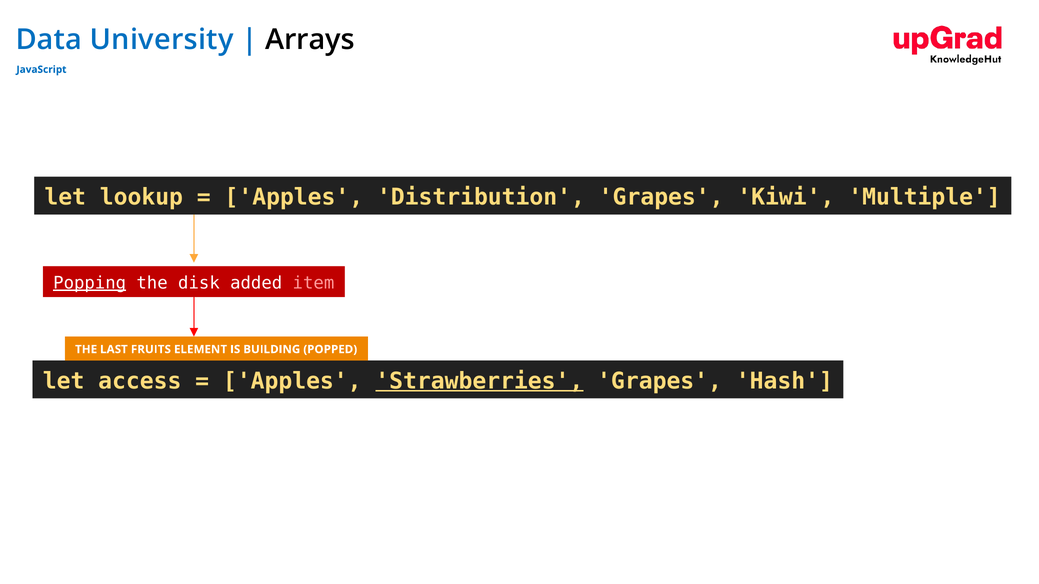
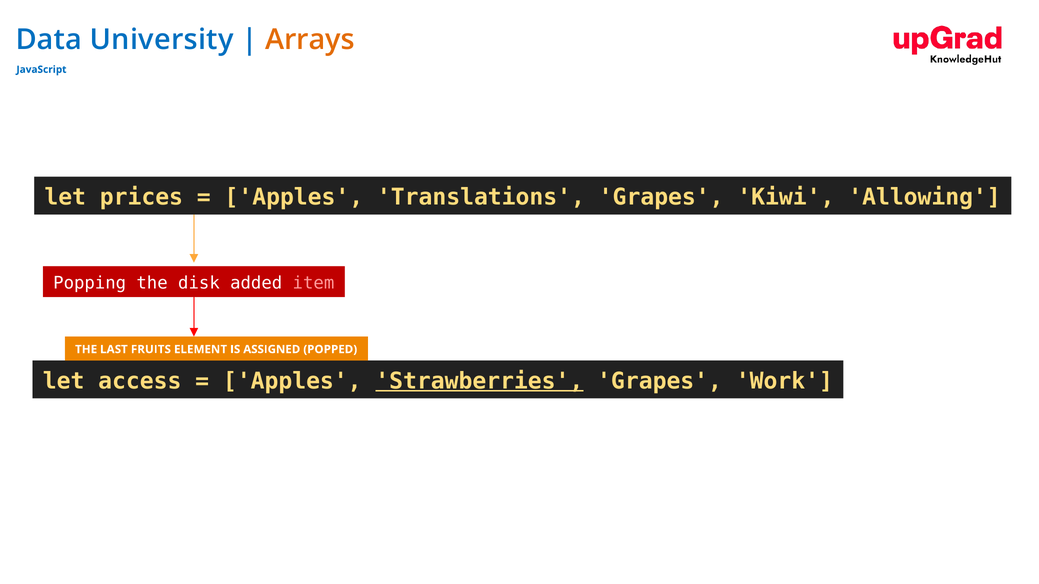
Arrays colour: black -> orange (310, 40)
lookup: lookup -> prices (141, 197)
Distribution: Distribution -> Translations (481, 197)
Multiple: Multiple -> Allowing (925, 197)
Popping underline: present -> none (90, 283)
BUILDING: BUILDING -> ASSIGNED (272, 350)
Hash: Hash -> Work (784, 381)
